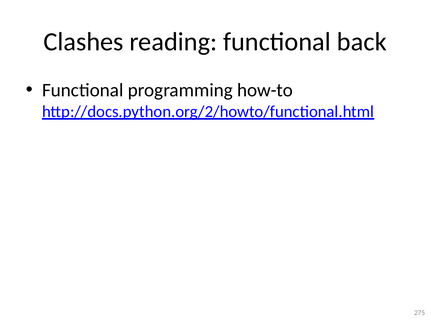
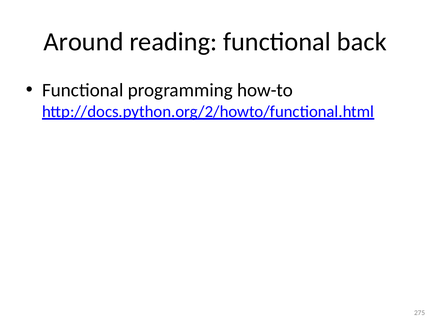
Clashes: Clashes -> Around (84, 42)
